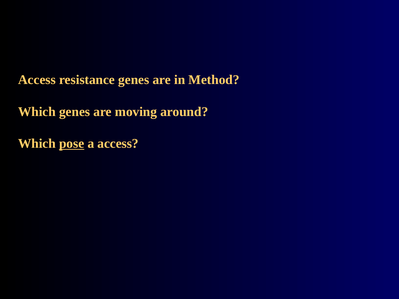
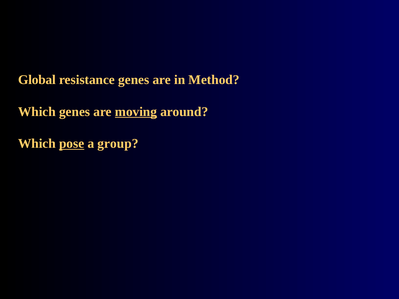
Access: Access -> Global (37, 80)
moving underline: none -> present (136, 112)
a access: access -> group (118, 144)
